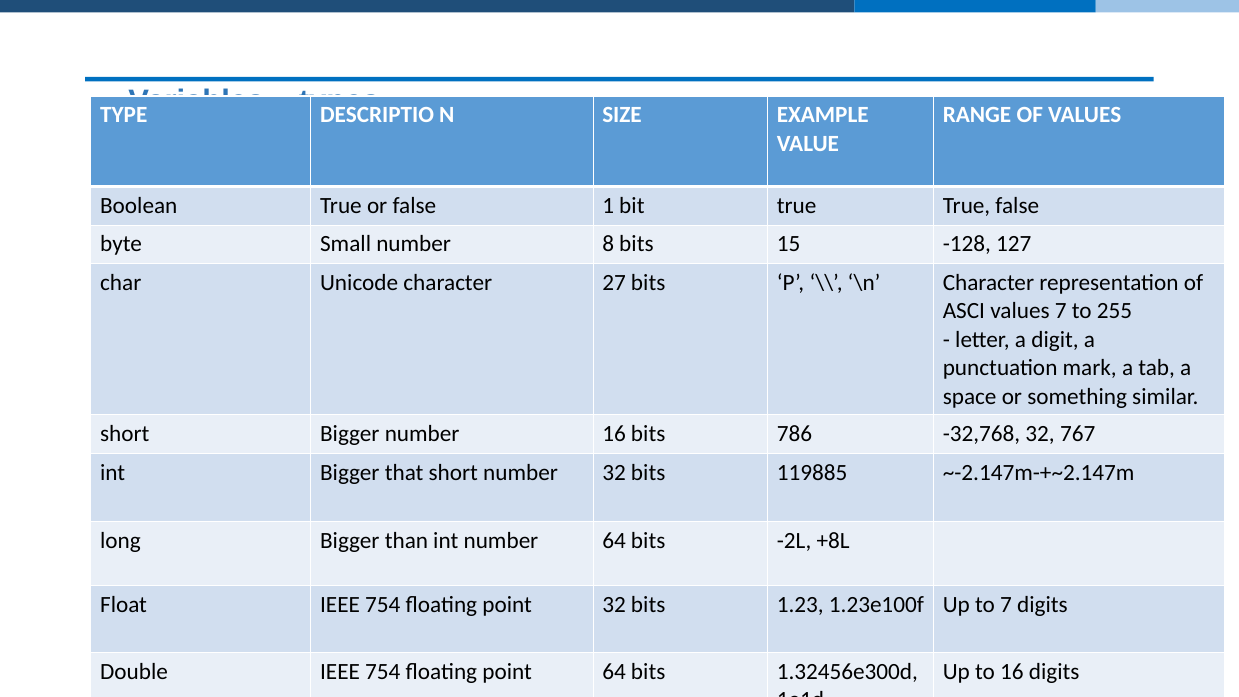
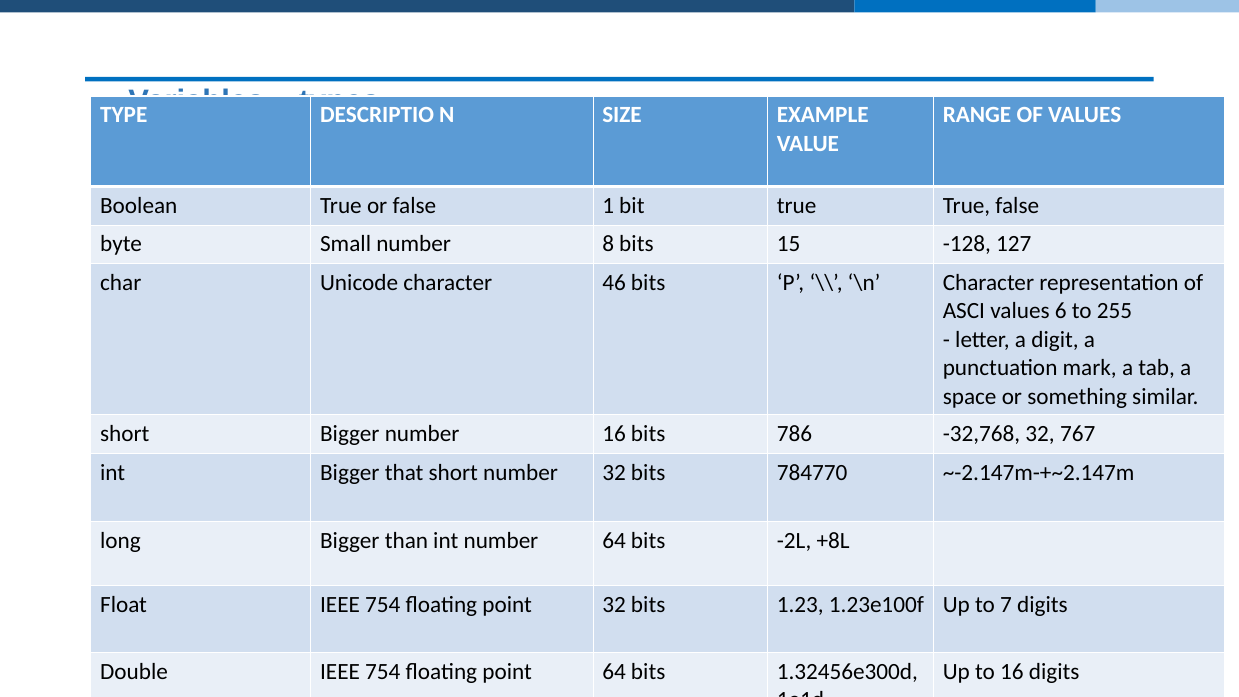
27: 27 -> 46 (614, 283)
values 7: 7 -> 6 (1061, 311)
119885: 119885 -> 784770 (812, 473)
